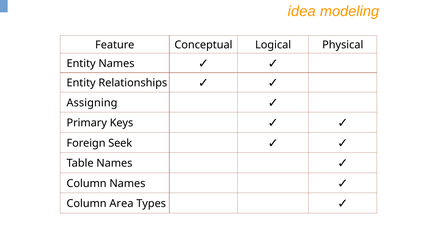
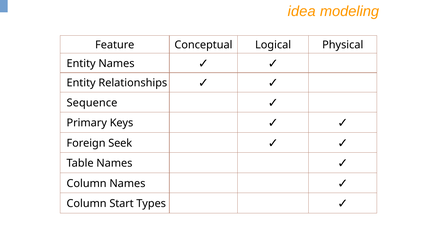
Assigning: Assigning -> Sequence (92, 103)
Area: Area -> Start (122, 204)
